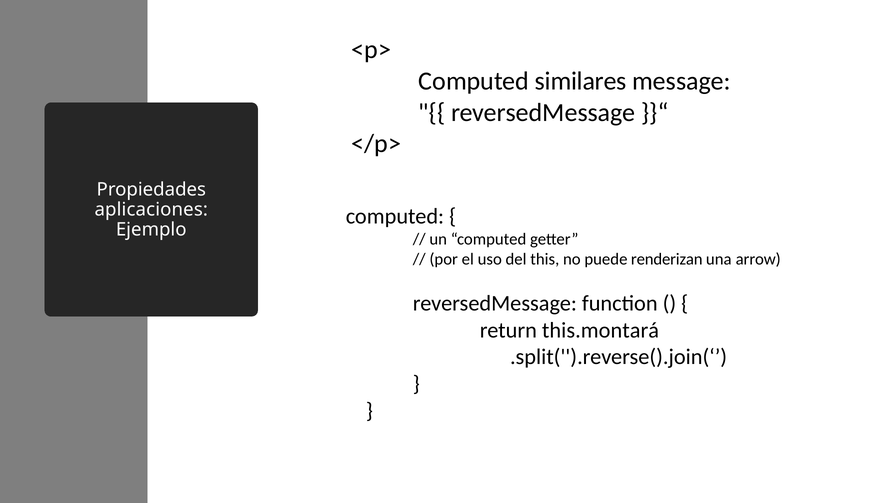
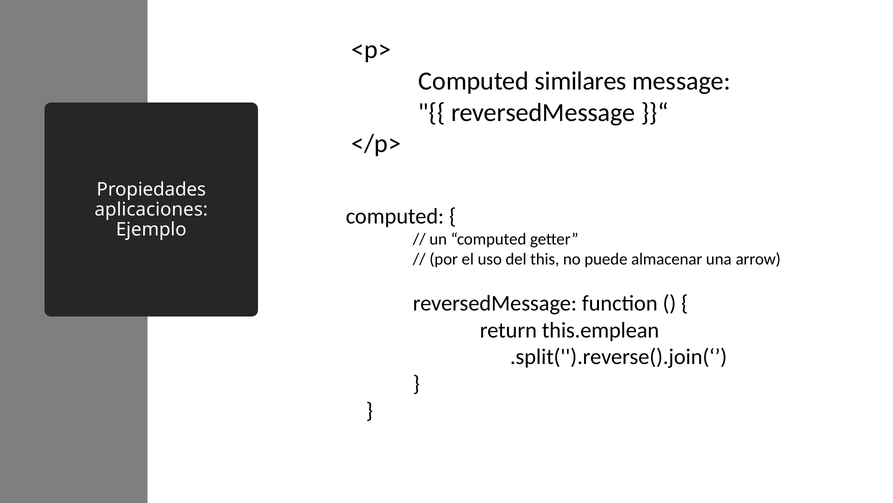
renderizan: renderizan -> almacenar (667, 259)
this.montará: this.montará -> this.emplean (601, 330)
